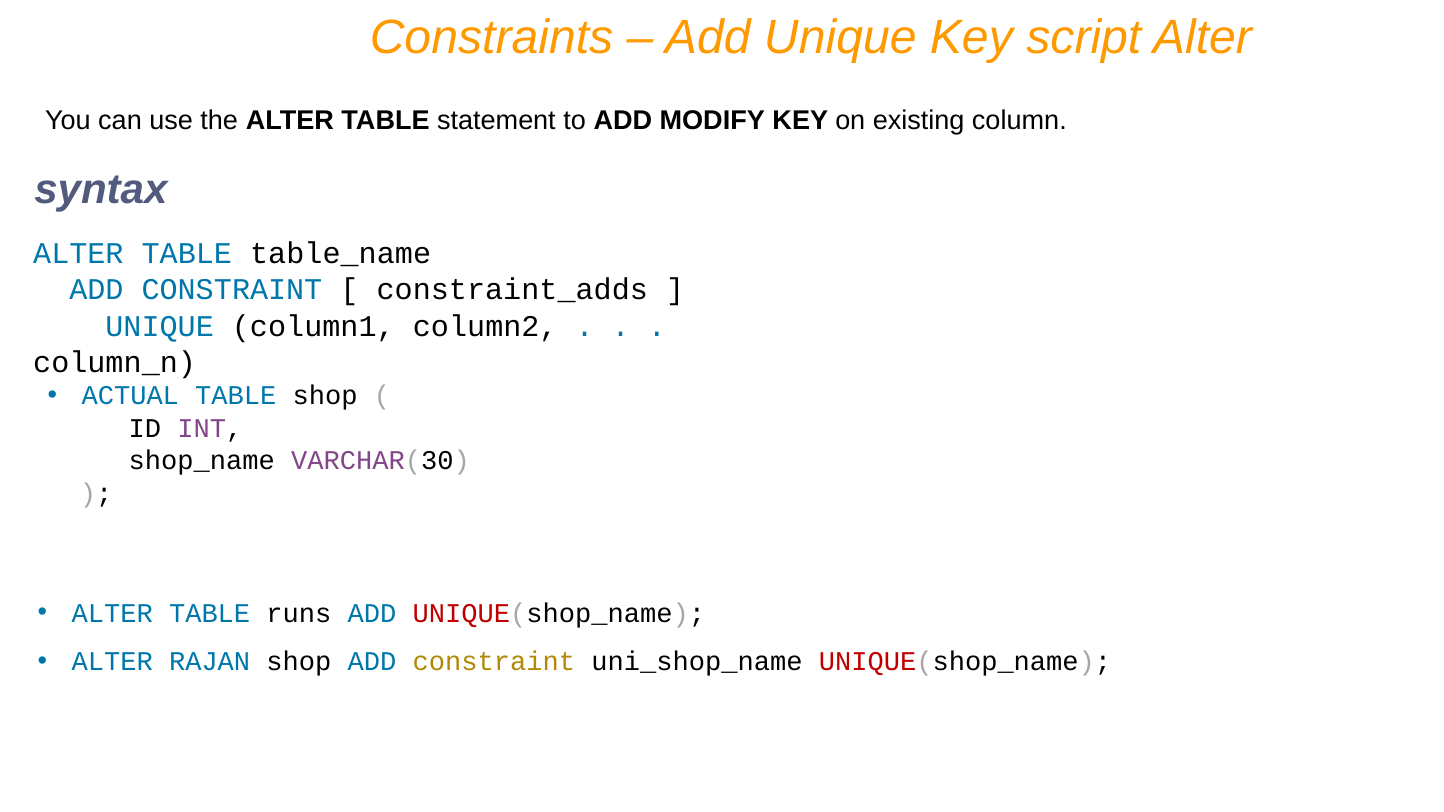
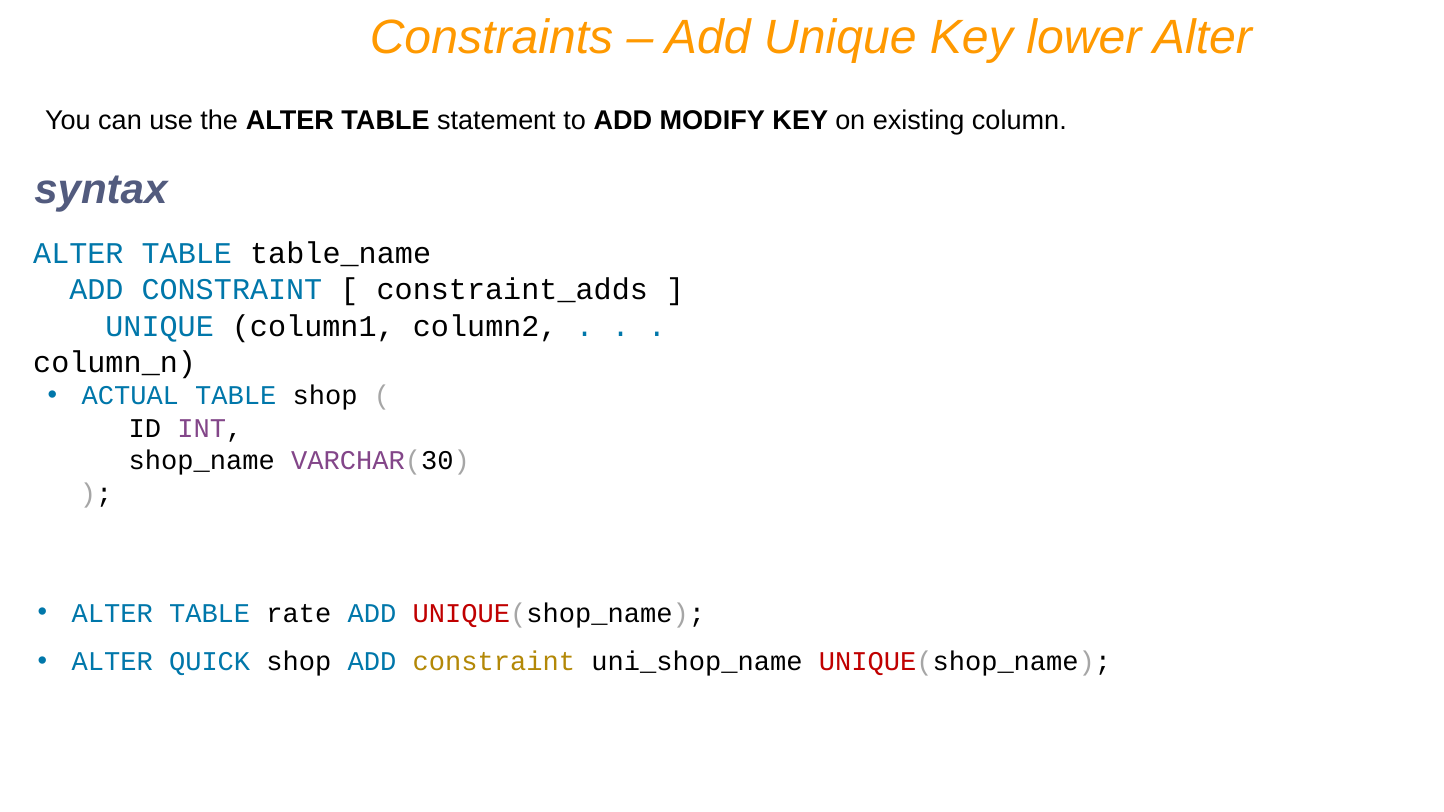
script: script -> lower (1084, 38)
runs: runs -> rate (299, 614)
RAJAN: RAJAN -> QUICK (210, 662)
